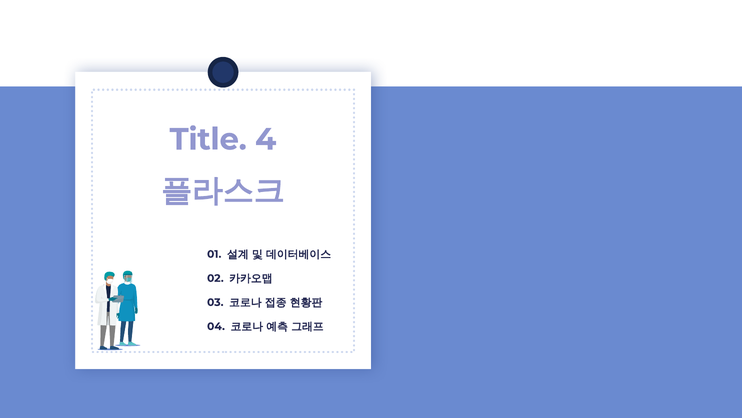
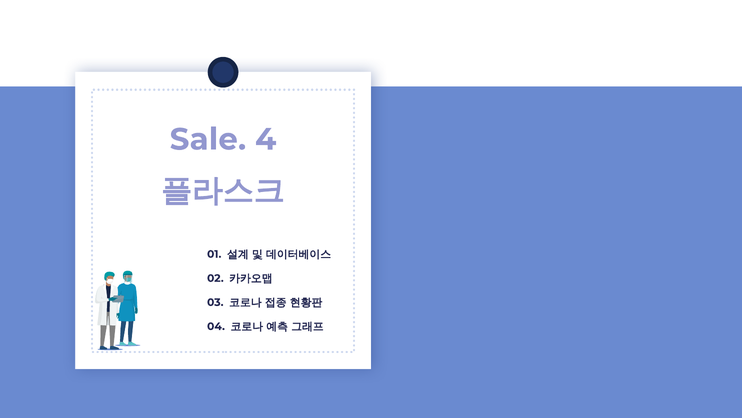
Title: Title -> Sale (208, 139)
